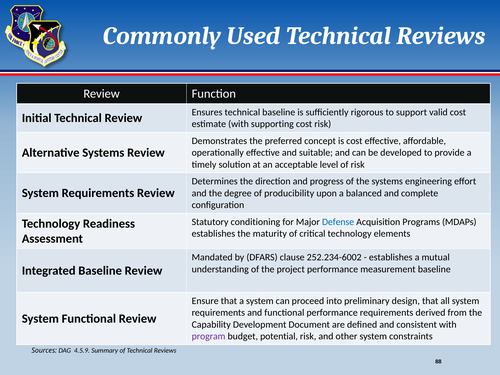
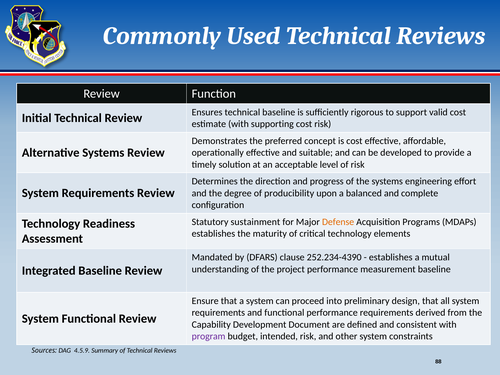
conditioning: conditioning -> sustainment (255, 222)
Defense colour: blue -> orange (338, 222)
252.234-6002: 252.234-6002 -> 252.234-4390 (334, 257)
potential: potential -> intended (279, 336)
